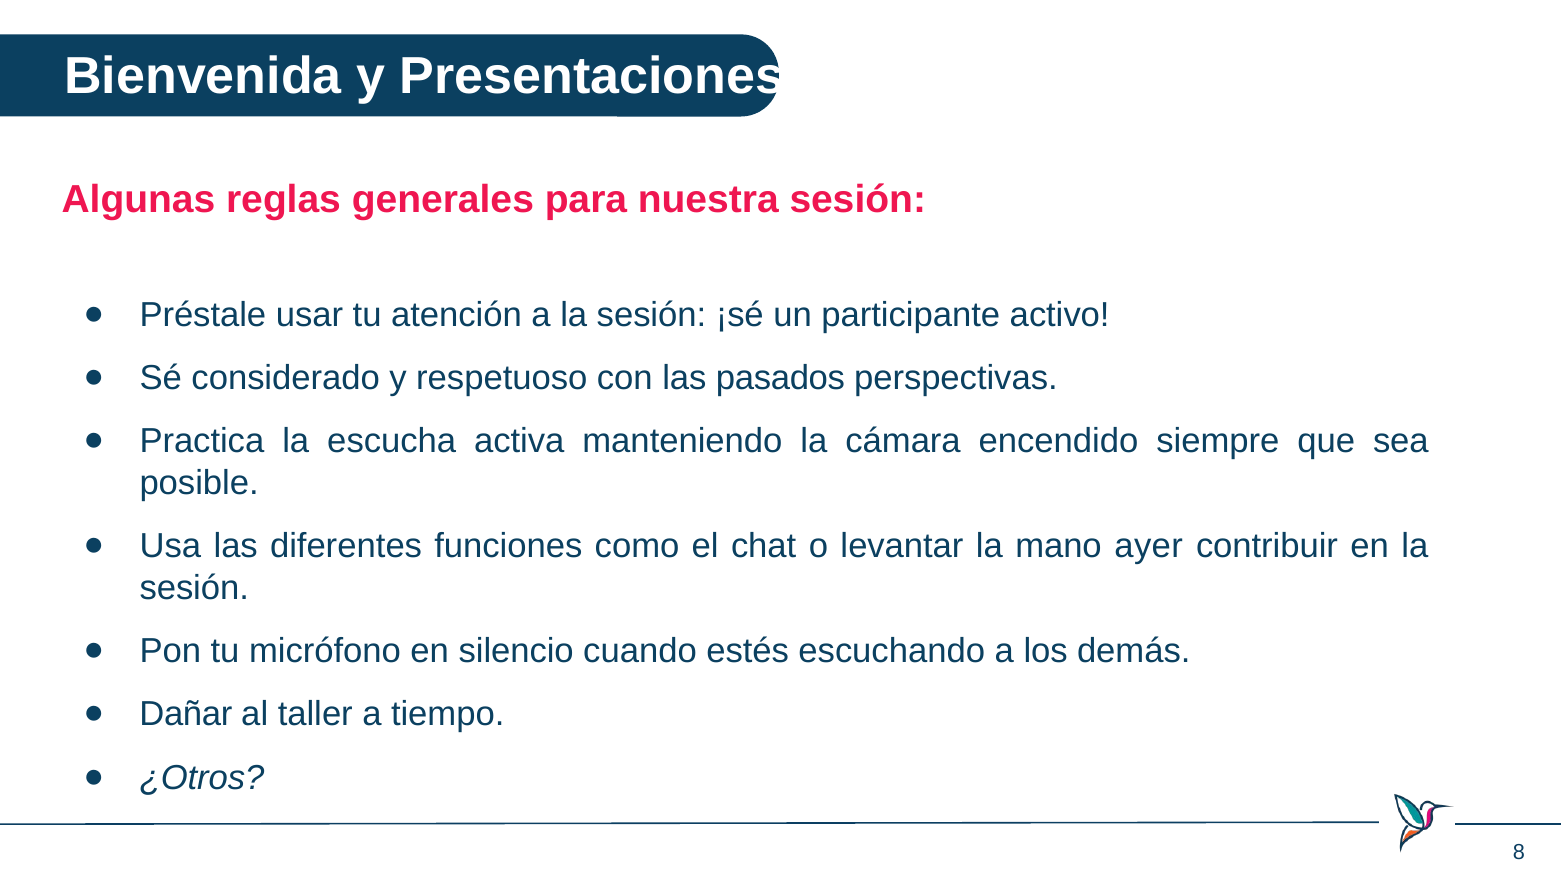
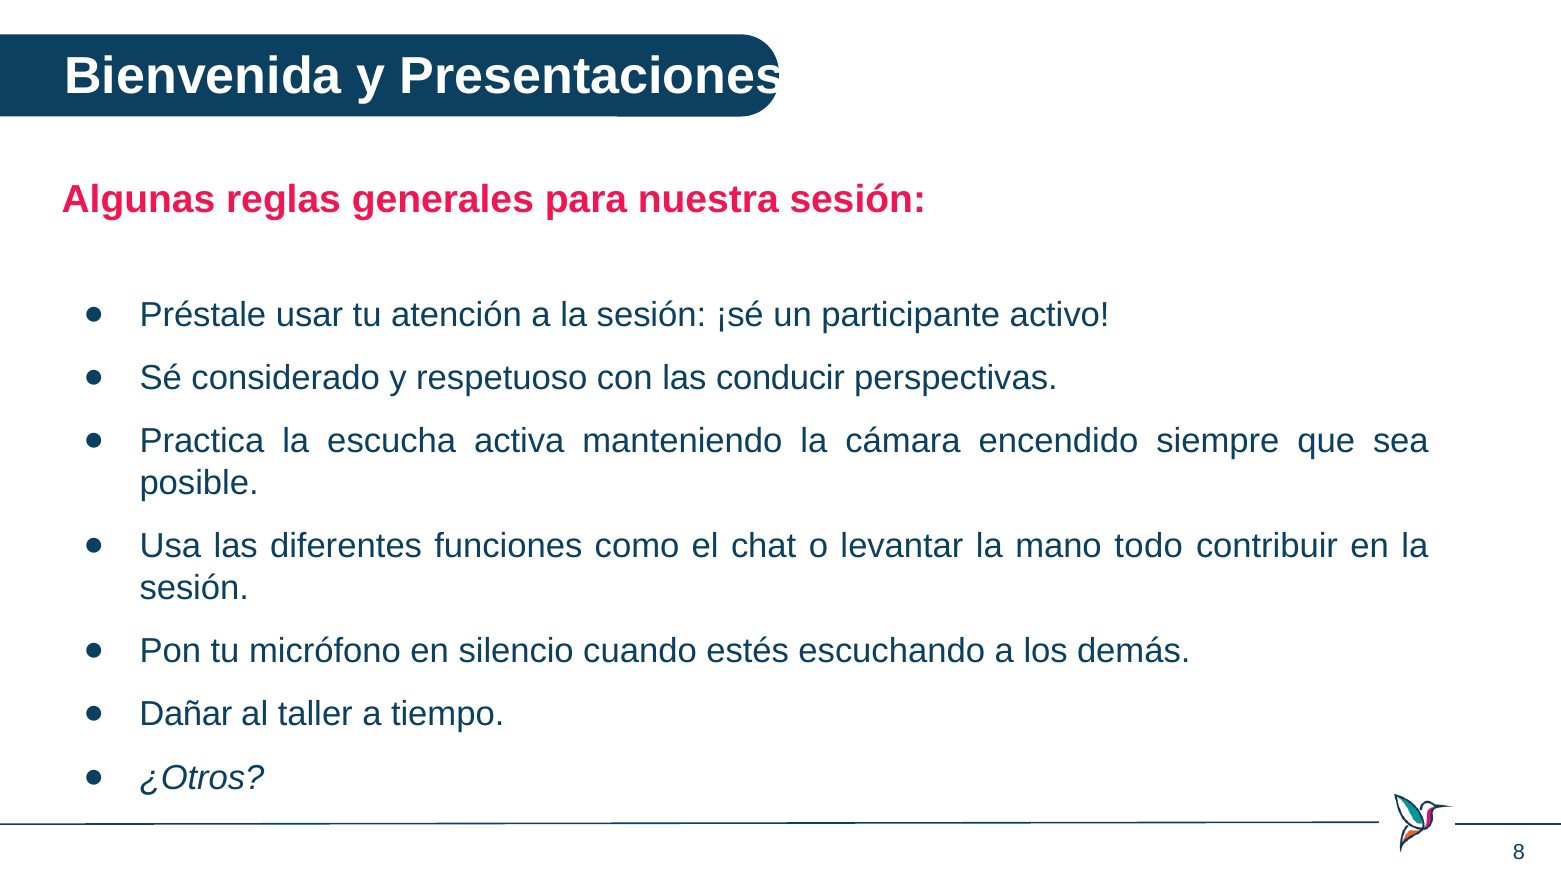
pasados: pasados -> conducir (780, 378)
ayer: ayer -> todo (1149, 546)
